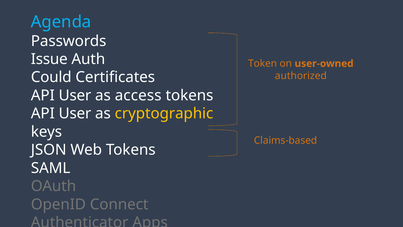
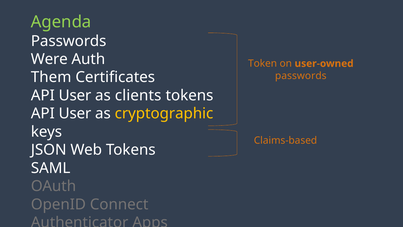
Agenda colour: light blue -> light green (61, 22)
Issue: Issue -> Were (49, 59)
authorized: authorized -> passwords (301, 76)
Could: Could -> Them (51, 77)
access: access -> clients (138, 95)
